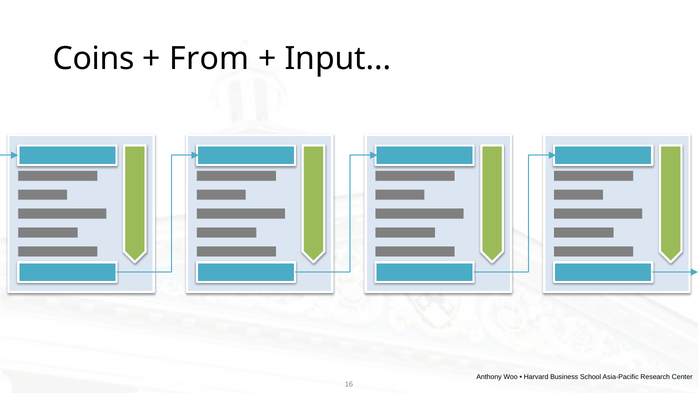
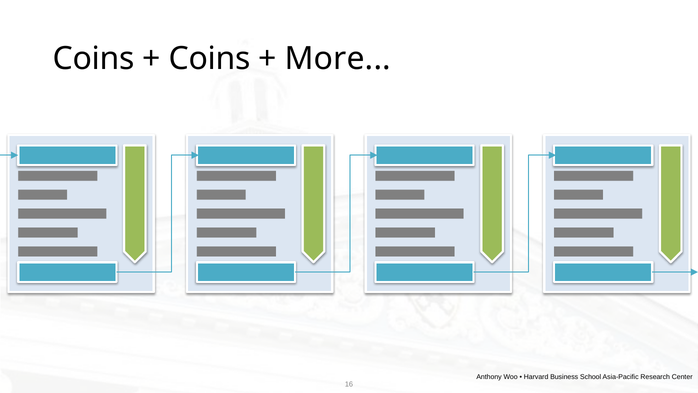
From: From -> Coins (210, 59)
Input: Input -> More (338, 59)
